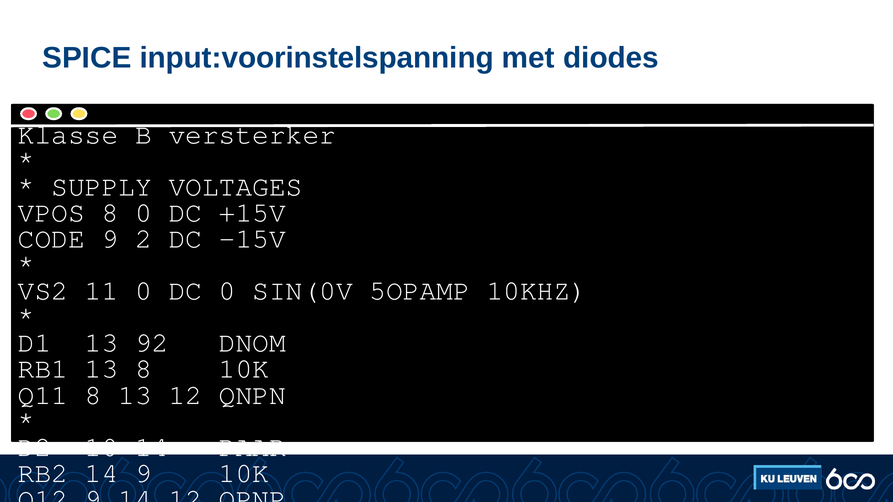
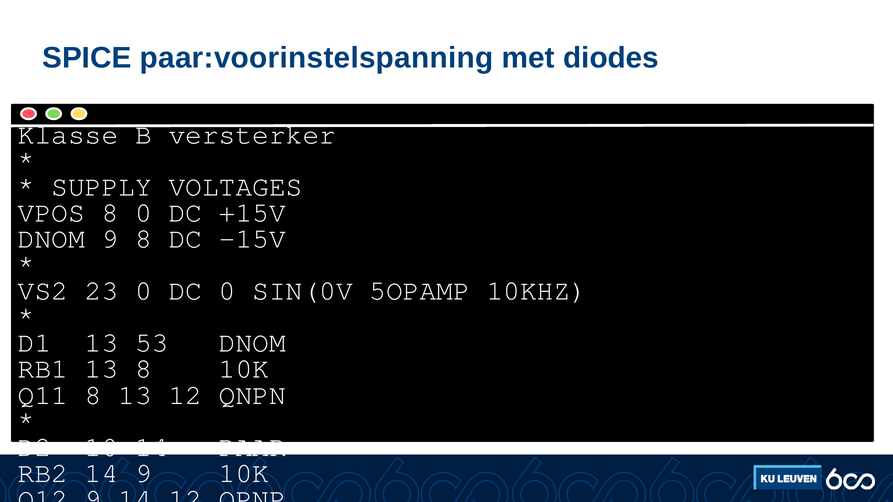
input:voorinstelspanning: input:voorinstelspanning -> paar:voorinstelspanning (317, 58)
CODE: CODE -> DNOM (51, 239)
9 2: 2 -> 8 (144, 239)
11: 11 -> 23 (102, 291)
92: 92 -> 53 (152, 343)
